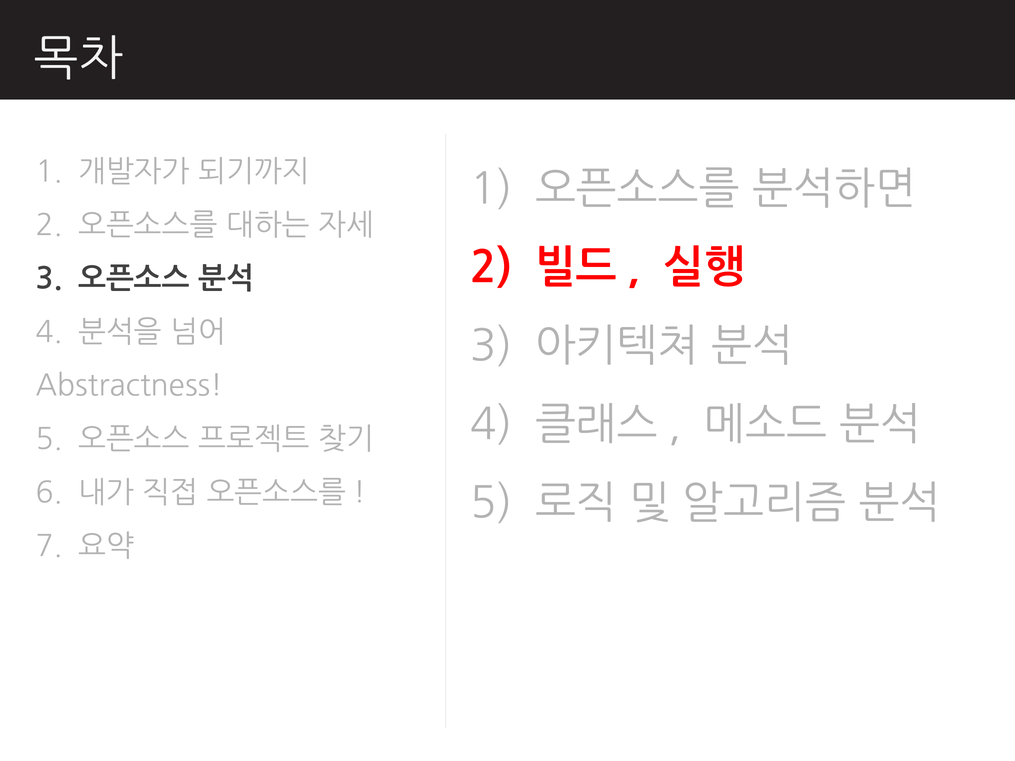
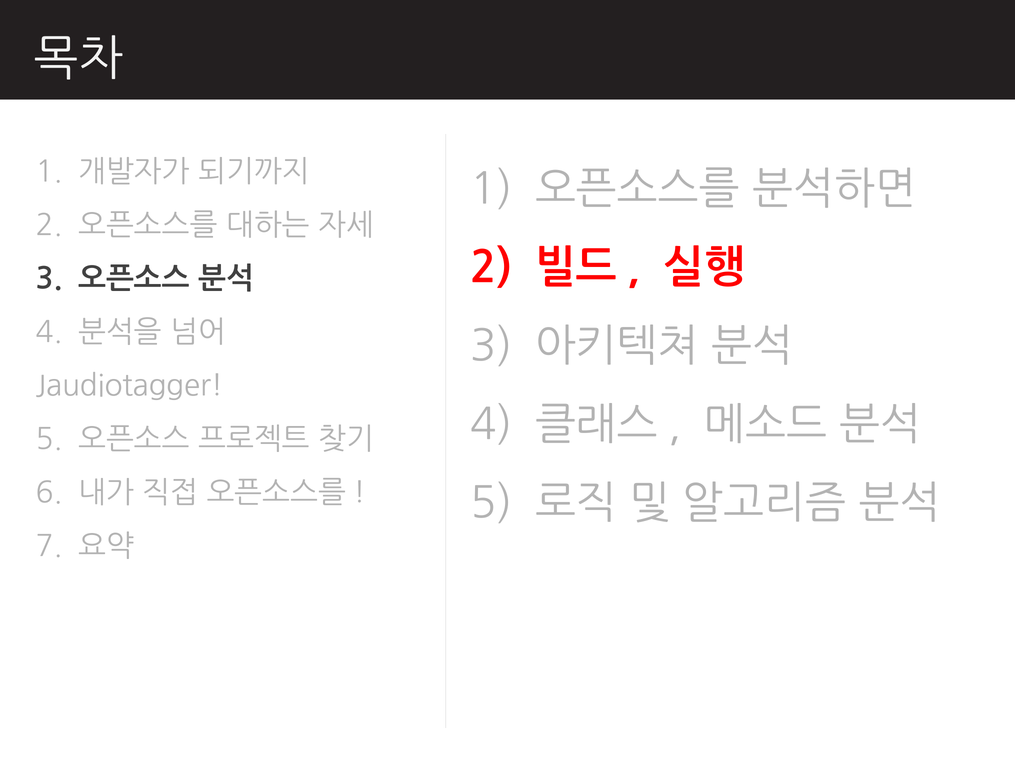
Abstractness: Abstractness -> Jaudiotagger (129, 386)
